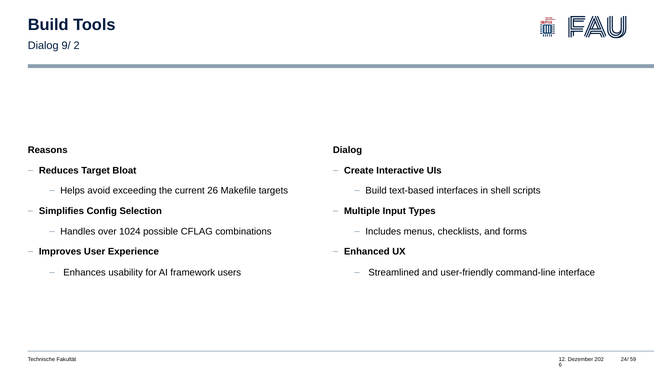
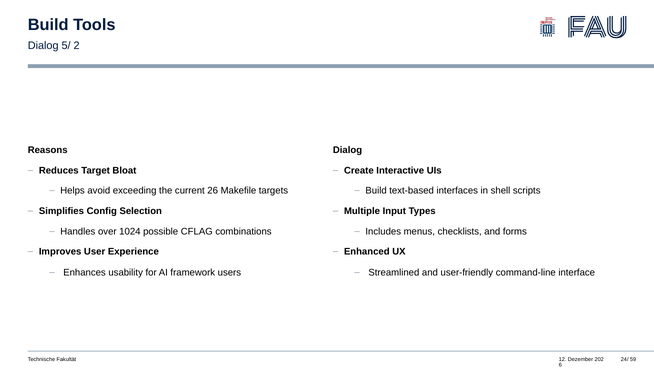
9/: 9/ -> 5/ (66, 45)
